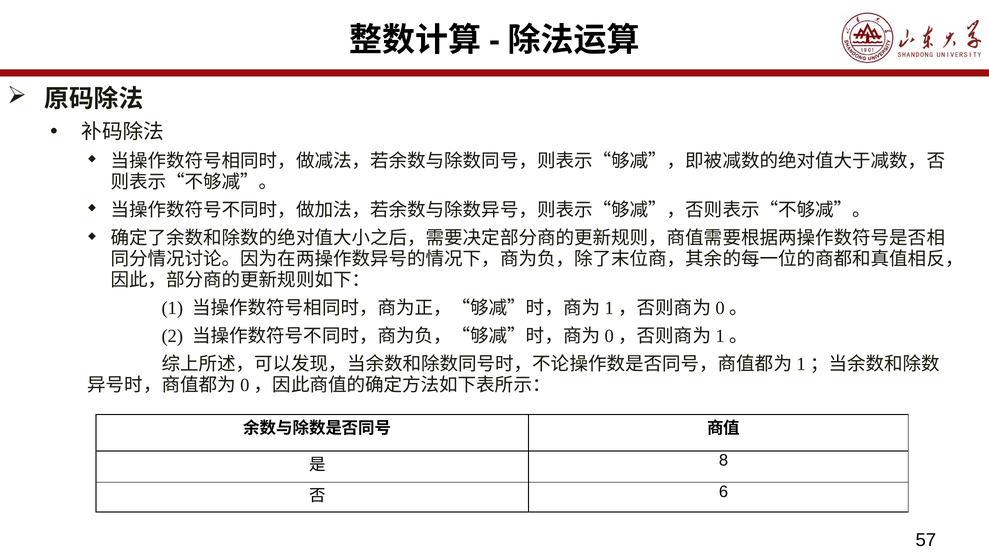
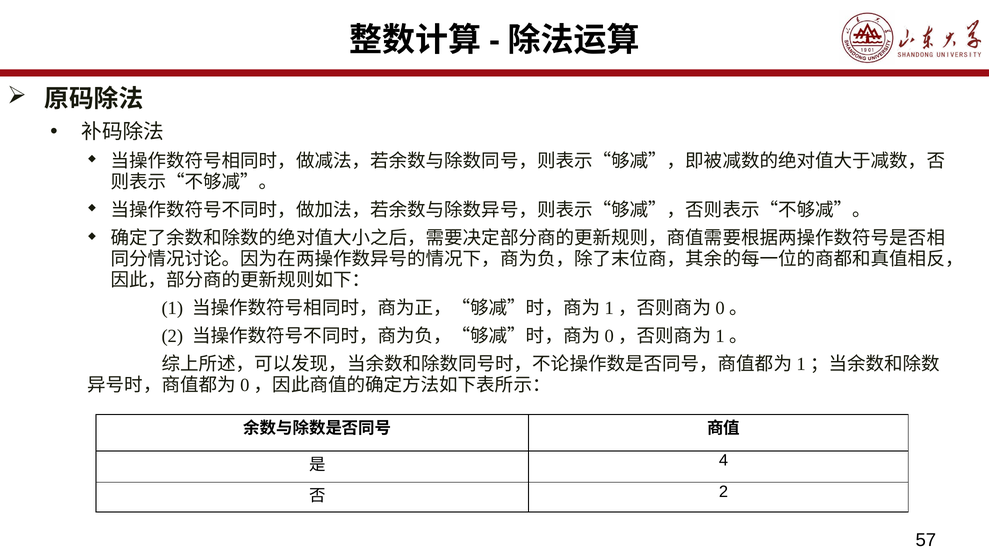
8: 8 -> 4 (724, 461)
6: 6 -> 2 (724, 492)
